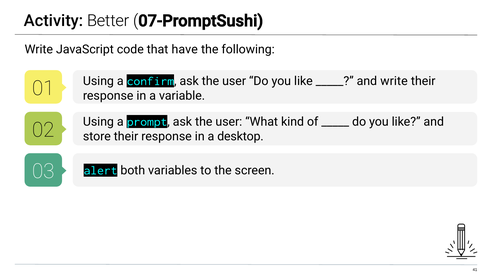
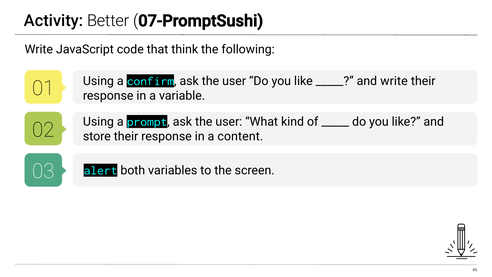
have: have -> think (185, 50)
desktop: desktop -> content (240, 136)
